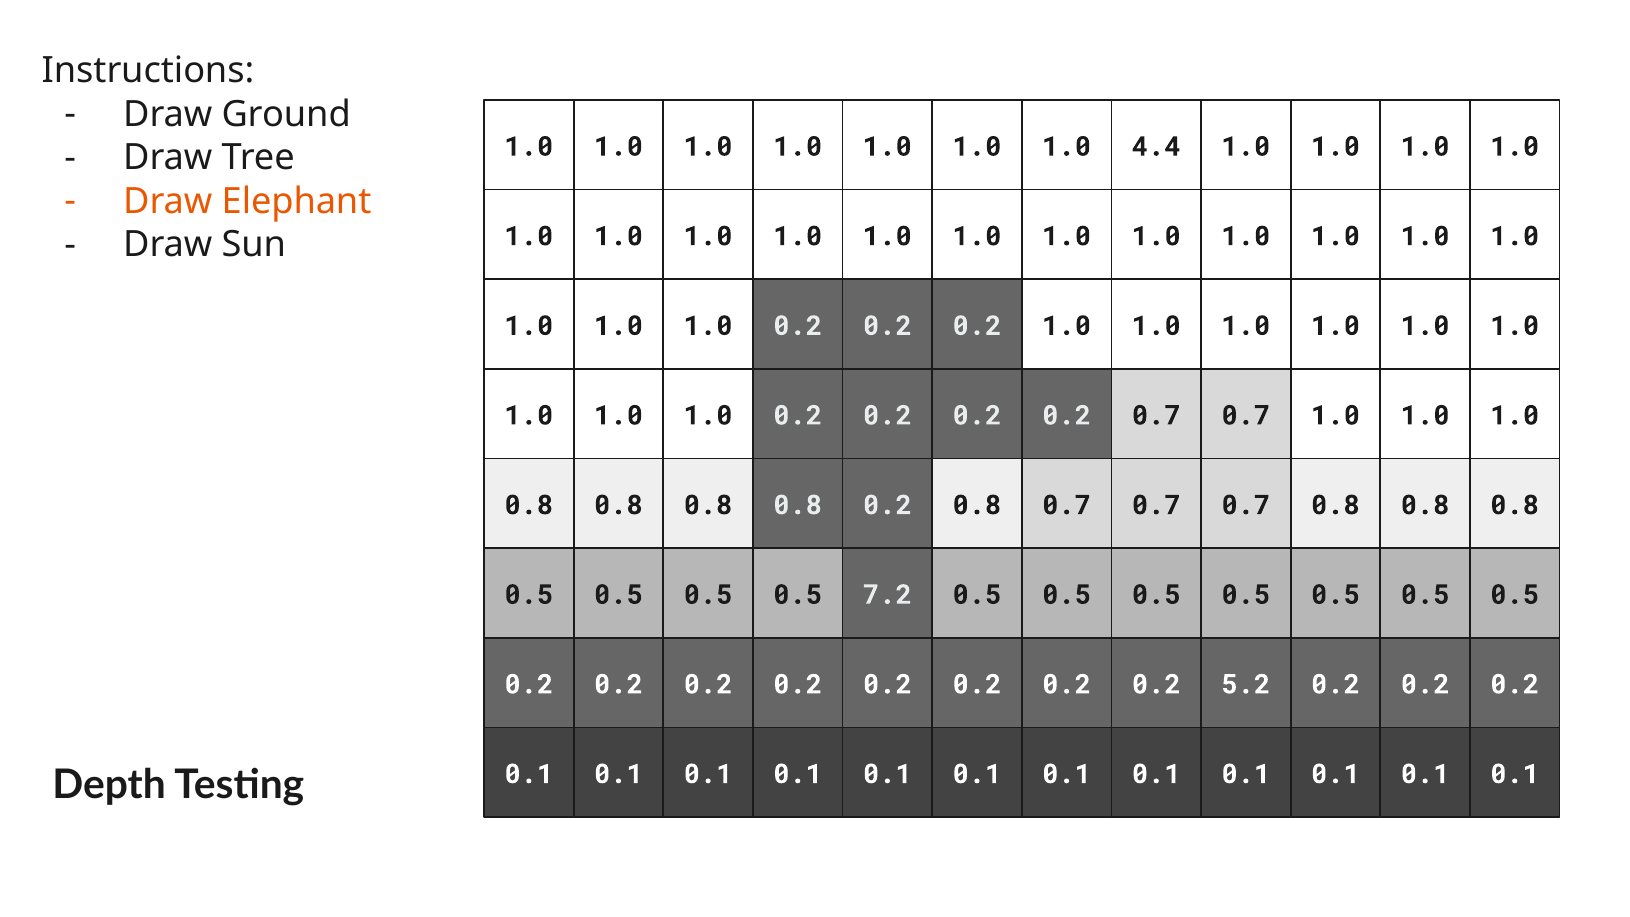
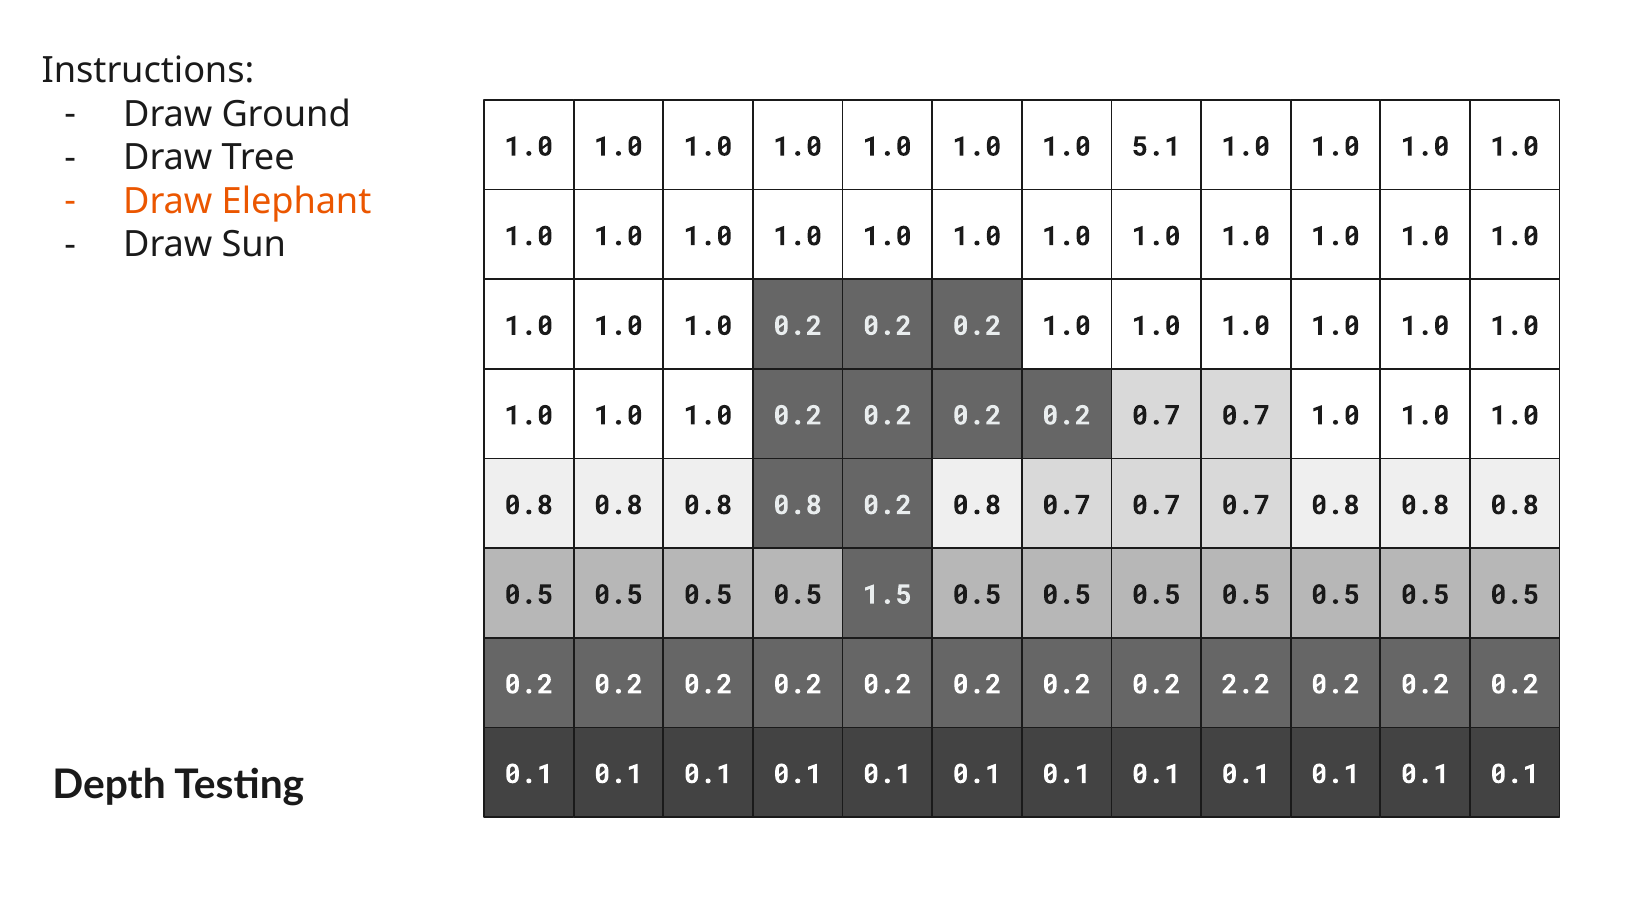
4.4: 4.4 -> 5.1 (1156, 147)
7.2: 7.2 -> 1.5 (887, 595)
5.2: 5.2 -> 2.2 (1246, 684)
